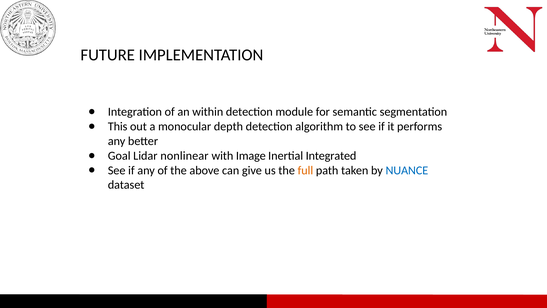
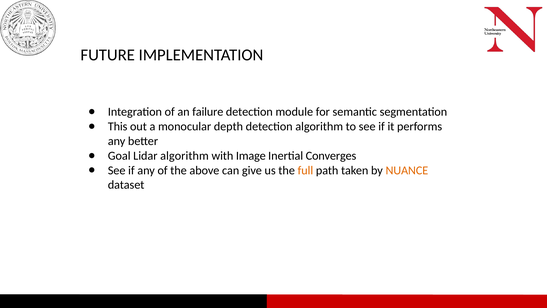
within: within -> failure (208, 112)
Lidar nonlinear: nonlinear -> algorithm (184, 156)
Integrated: Integrated -> Converges (331, 156)
NUANCE colour: blue -> orange (407, 170)
